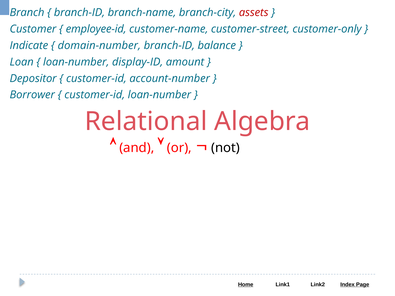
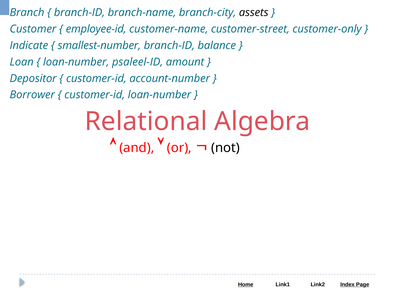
assets colour: red -> black (254, 13)
domain-number: domain-number -> smallest-number (99, 46)
display-ID: display-ID -> psaleel-ID (138, 62)
